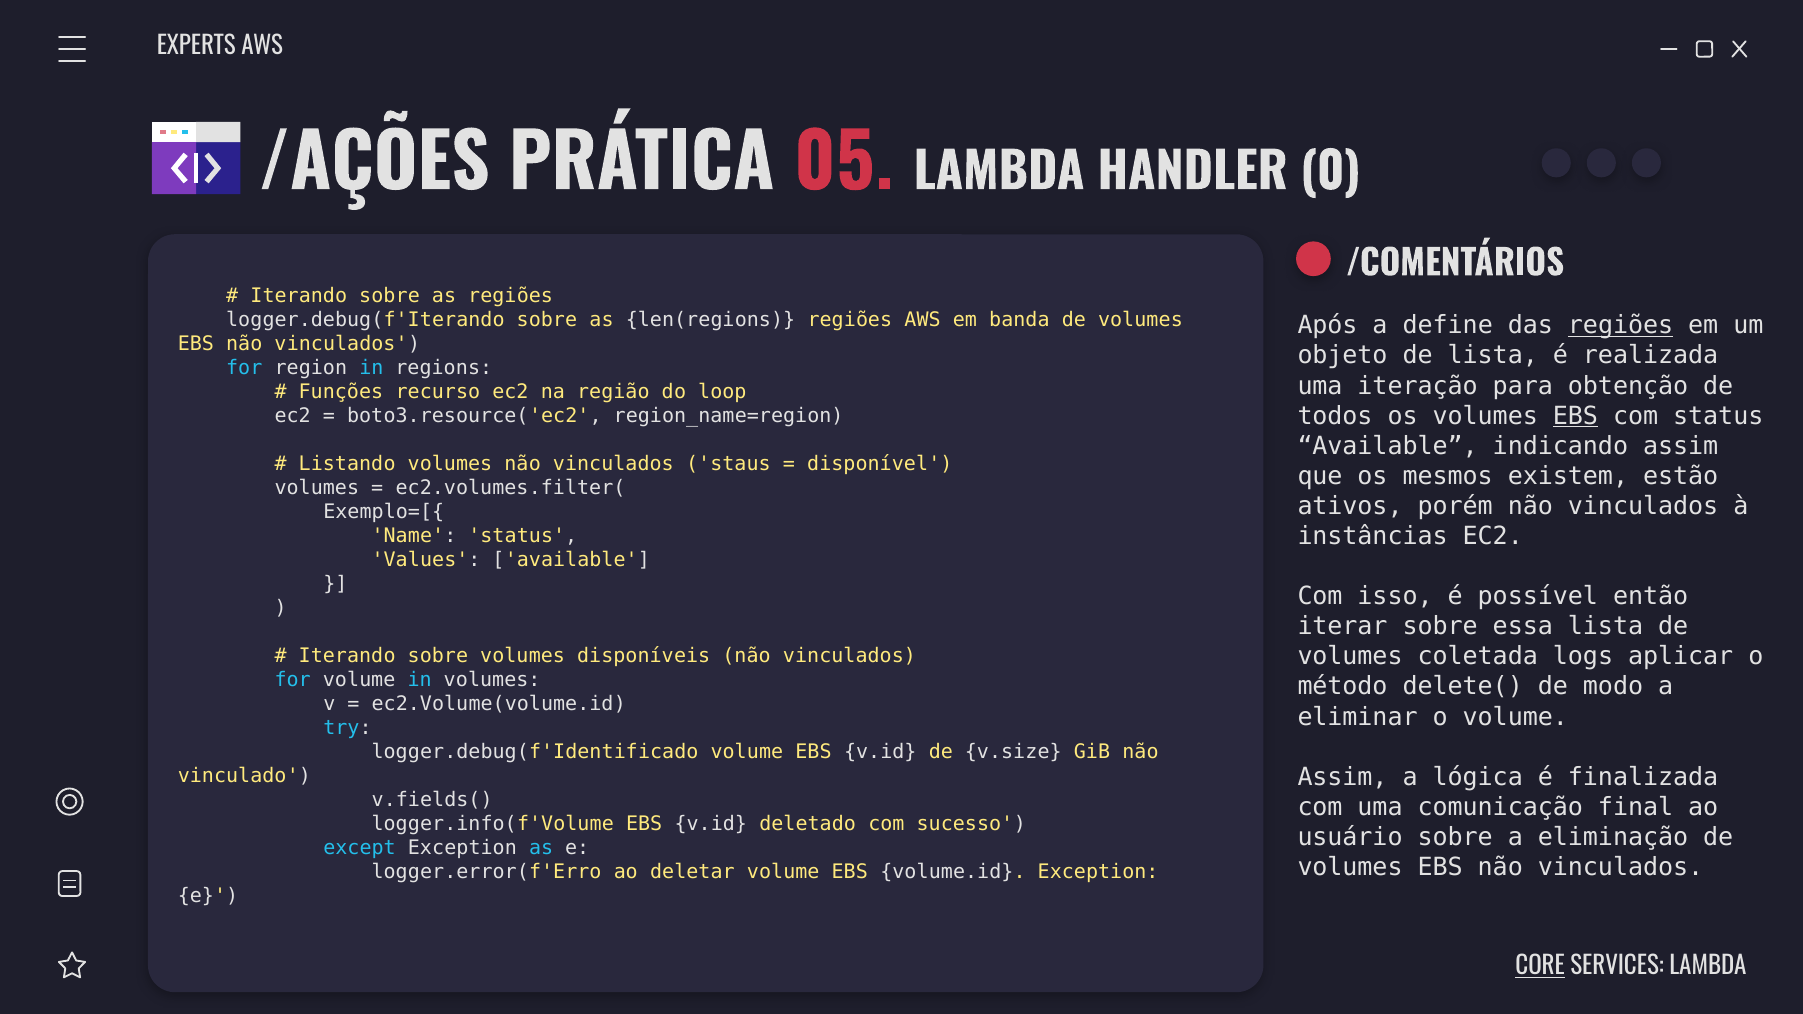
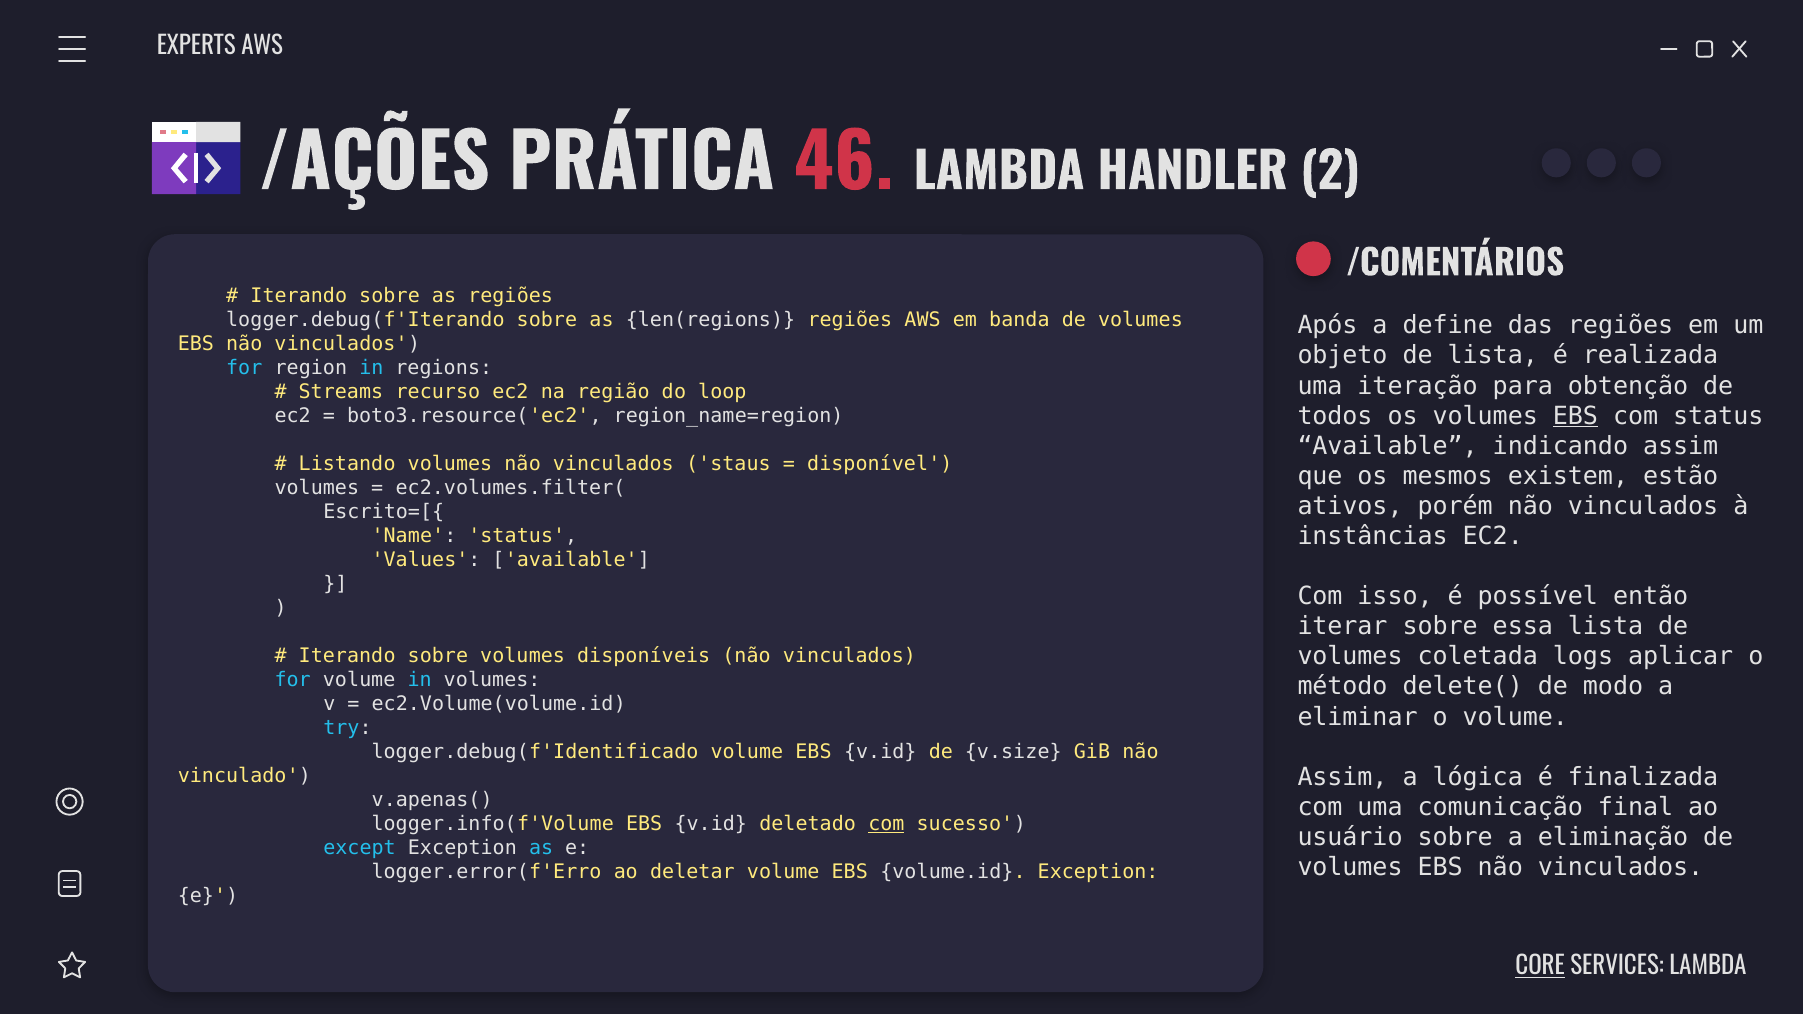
05: 05 -> 46 (844, 164)
0: 0 -> 2 (1330, 173)
regiões underline: present -> none (1621, 326)
Funções: Funções -> Streams (341, 392)
Exemplo=[{: Exemplo=[{ -> Escrito=[{ (384, 512)
v.fields(: v.fields( -> v.apenas( (432, 800)
com underline: none -> present (886, 824)
